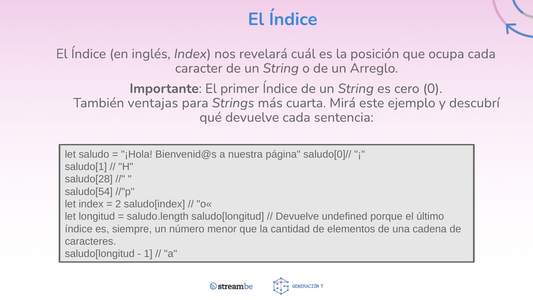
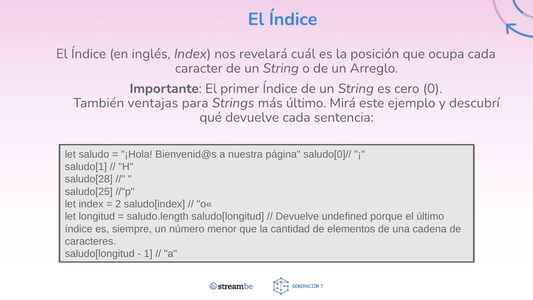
más cuarta: cuarta -> último (306, 103)
saludo[54: saludo[54 -> saludo[25 (89, 192)
